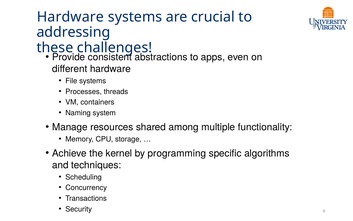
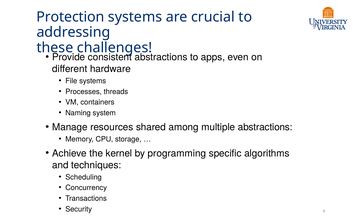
Hardware: Hardware -> Protection (70, 17)
multiple functionality: functionality -> abstractions (265, 127)
